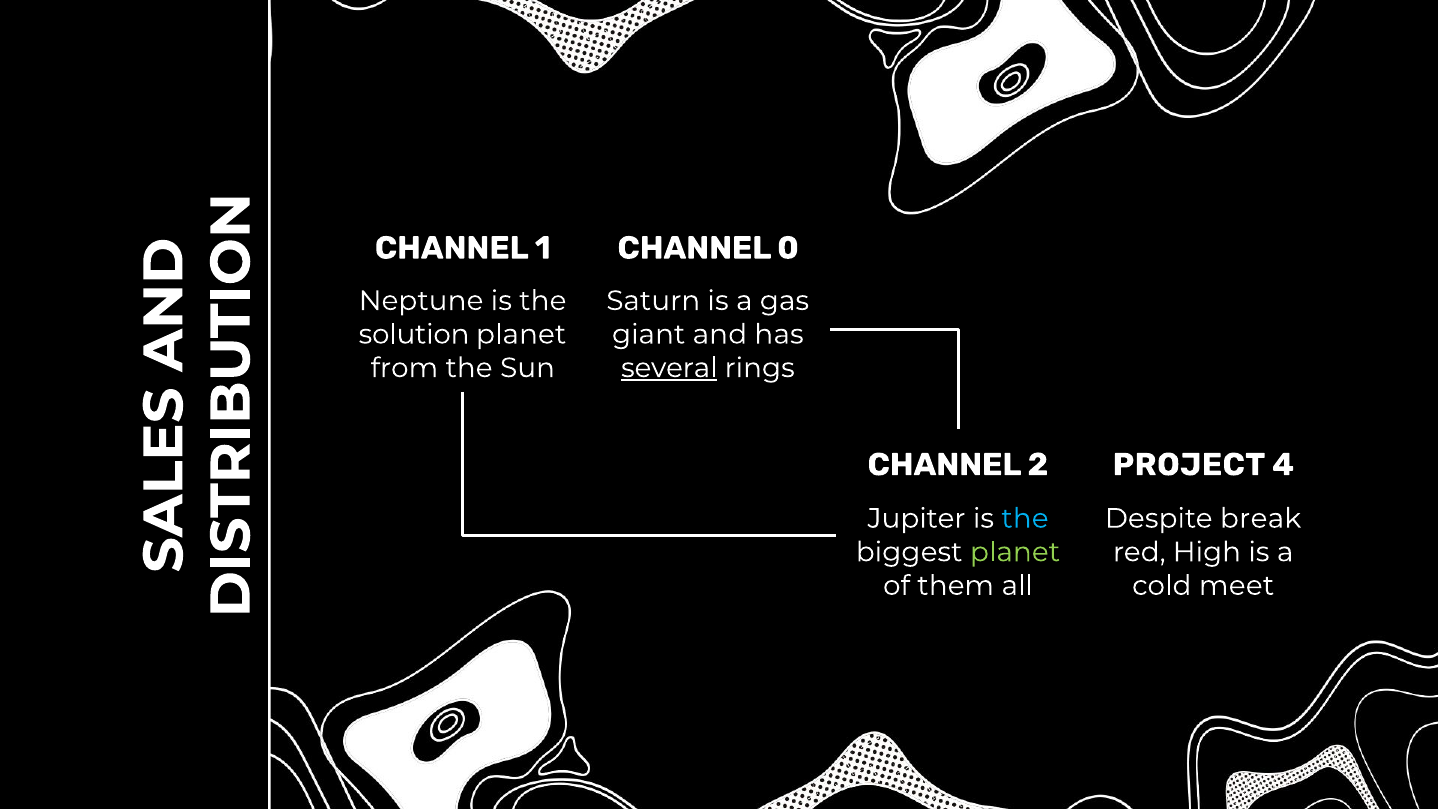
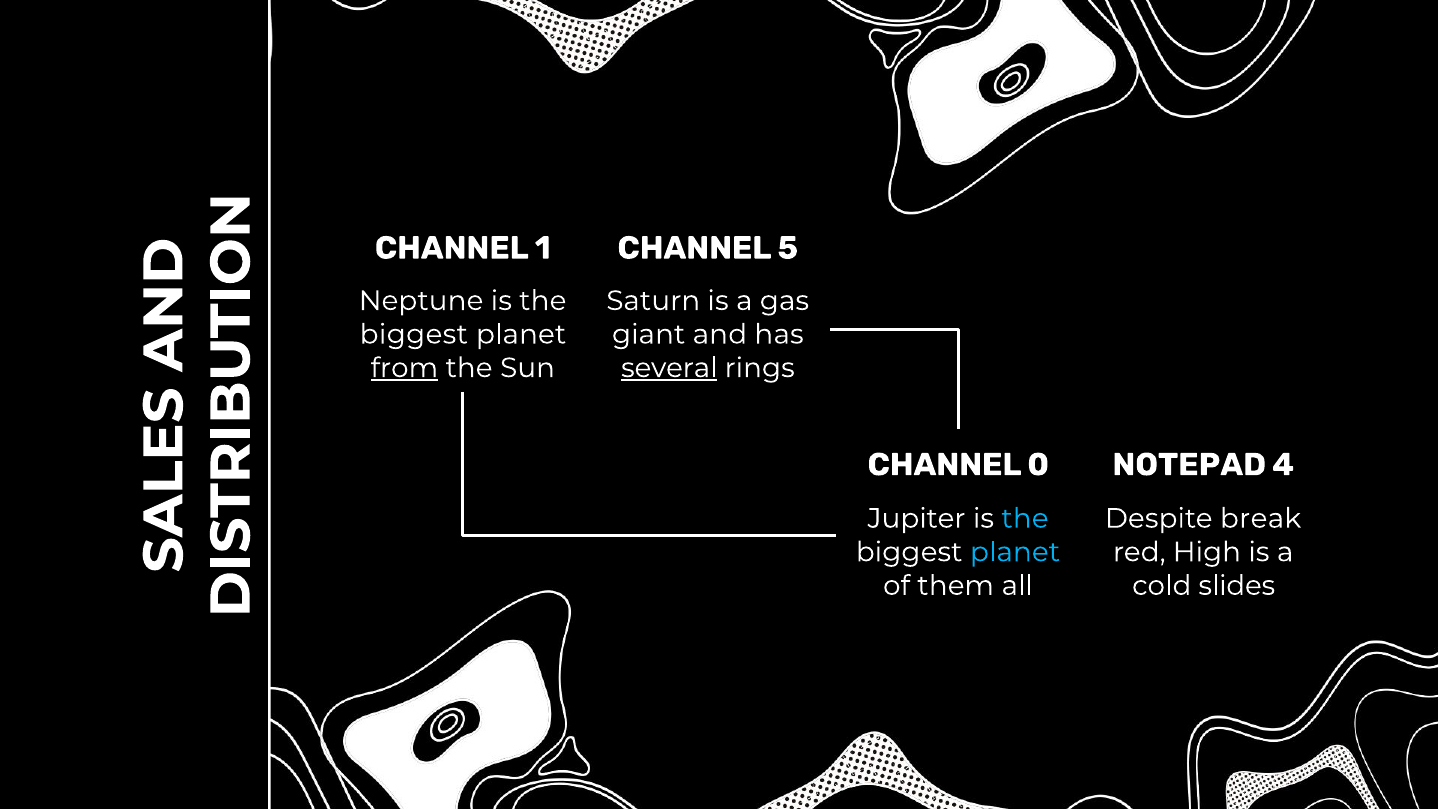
0: 0 -> 5 (788, 248)
solution: solution -> biggest (414, 334)
from underline: none -> present (404, 368)
2: 2 -> 0 (1038, 465)
PROJECT: PROJECT -> NOTEPAD (1189, 465)
planet colour: light green -> light blue (1015, 552)
meet: meet -> slides (1237, 586)
